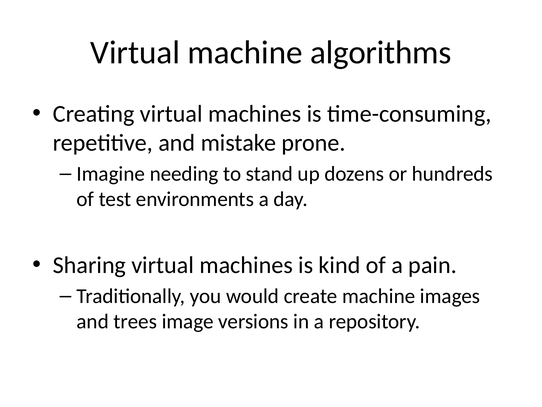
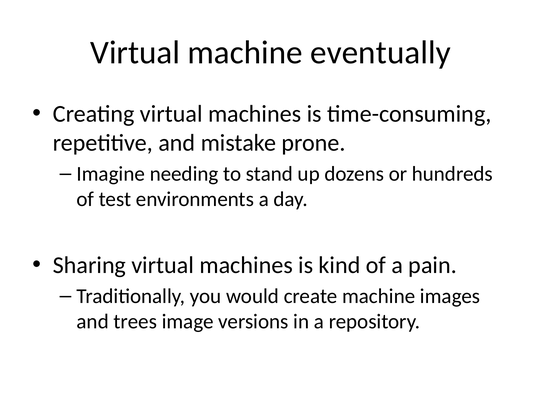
algorithms: algorithms -> eventually (381, 52)
